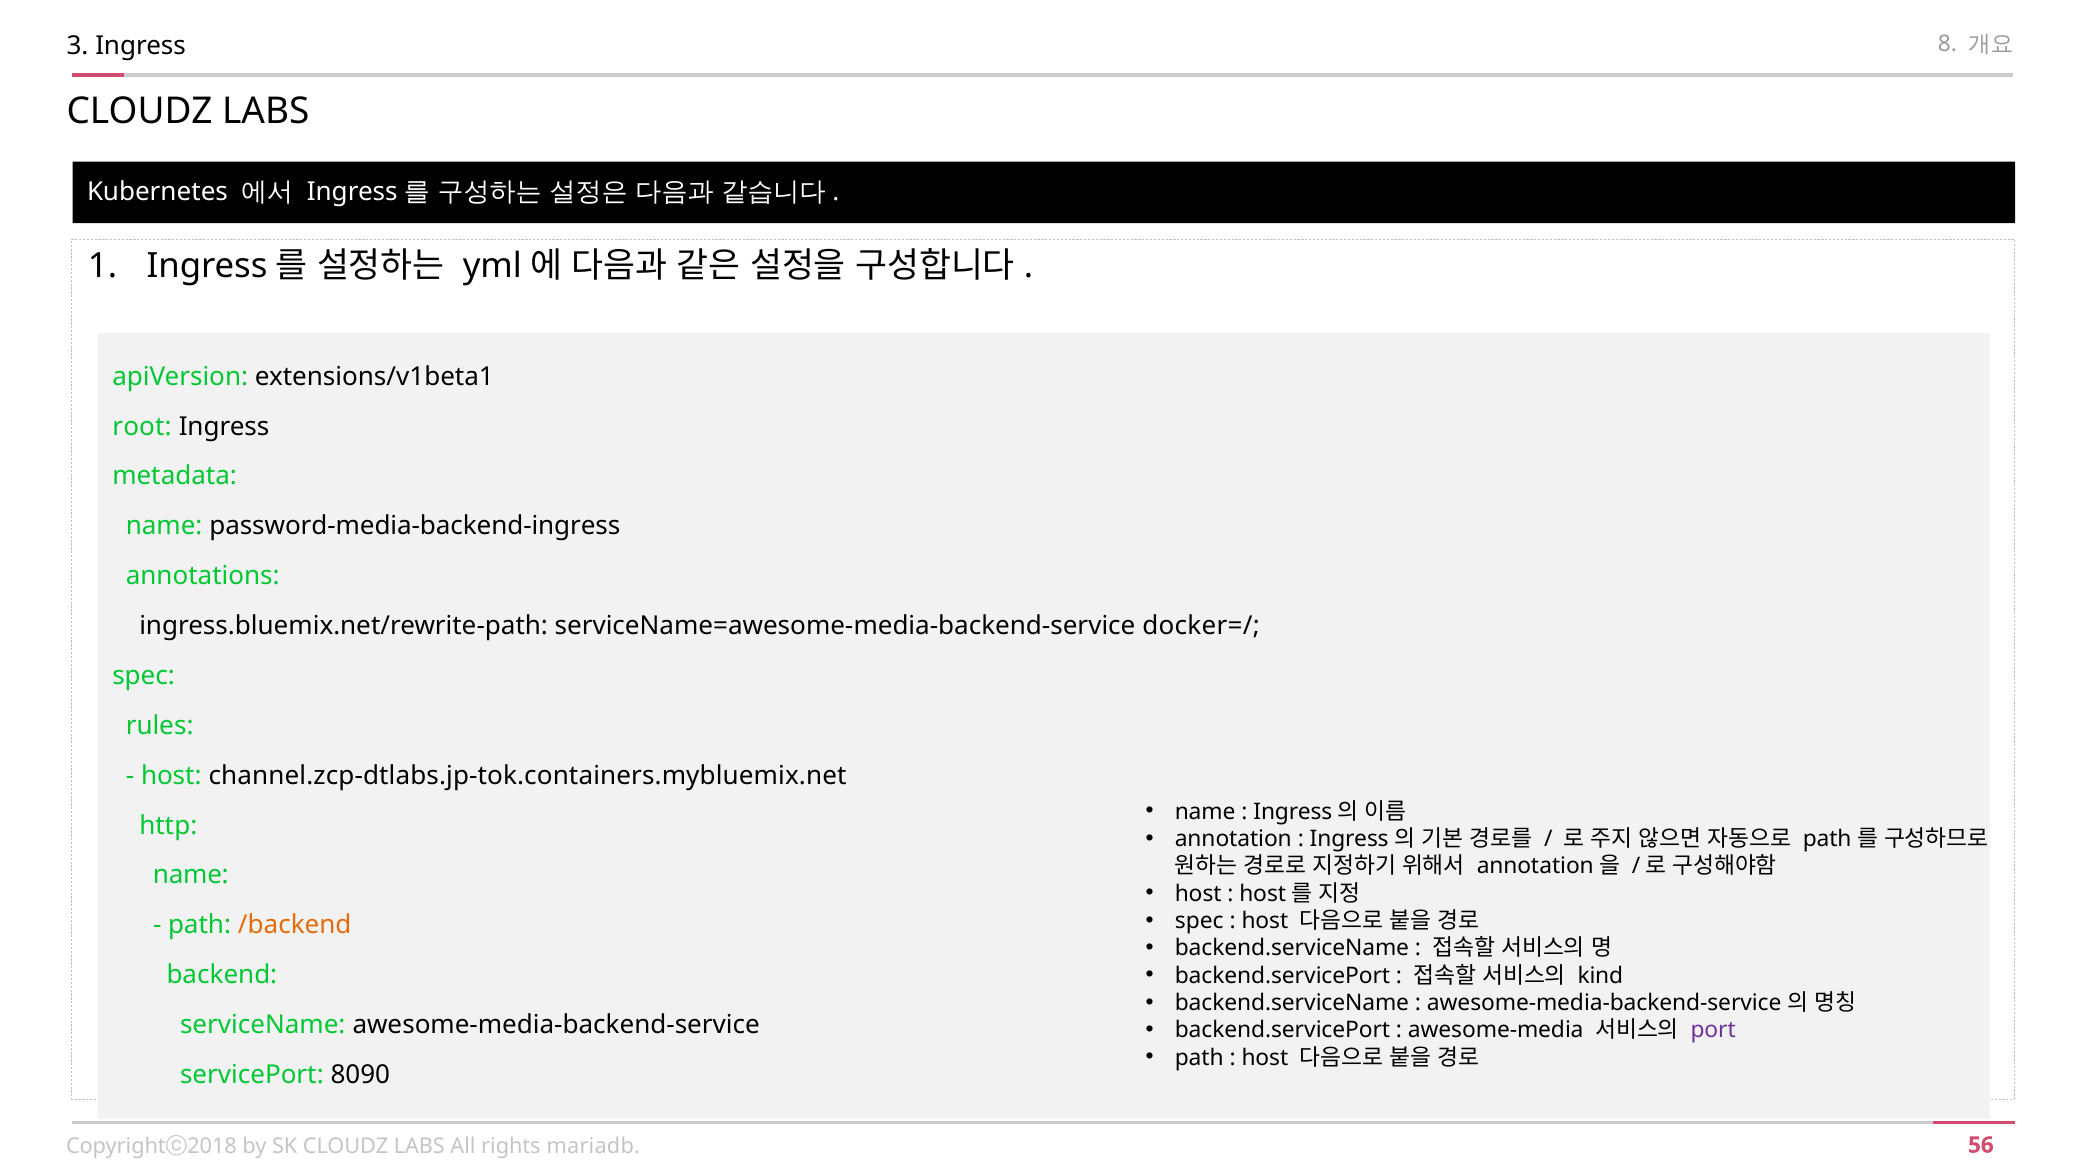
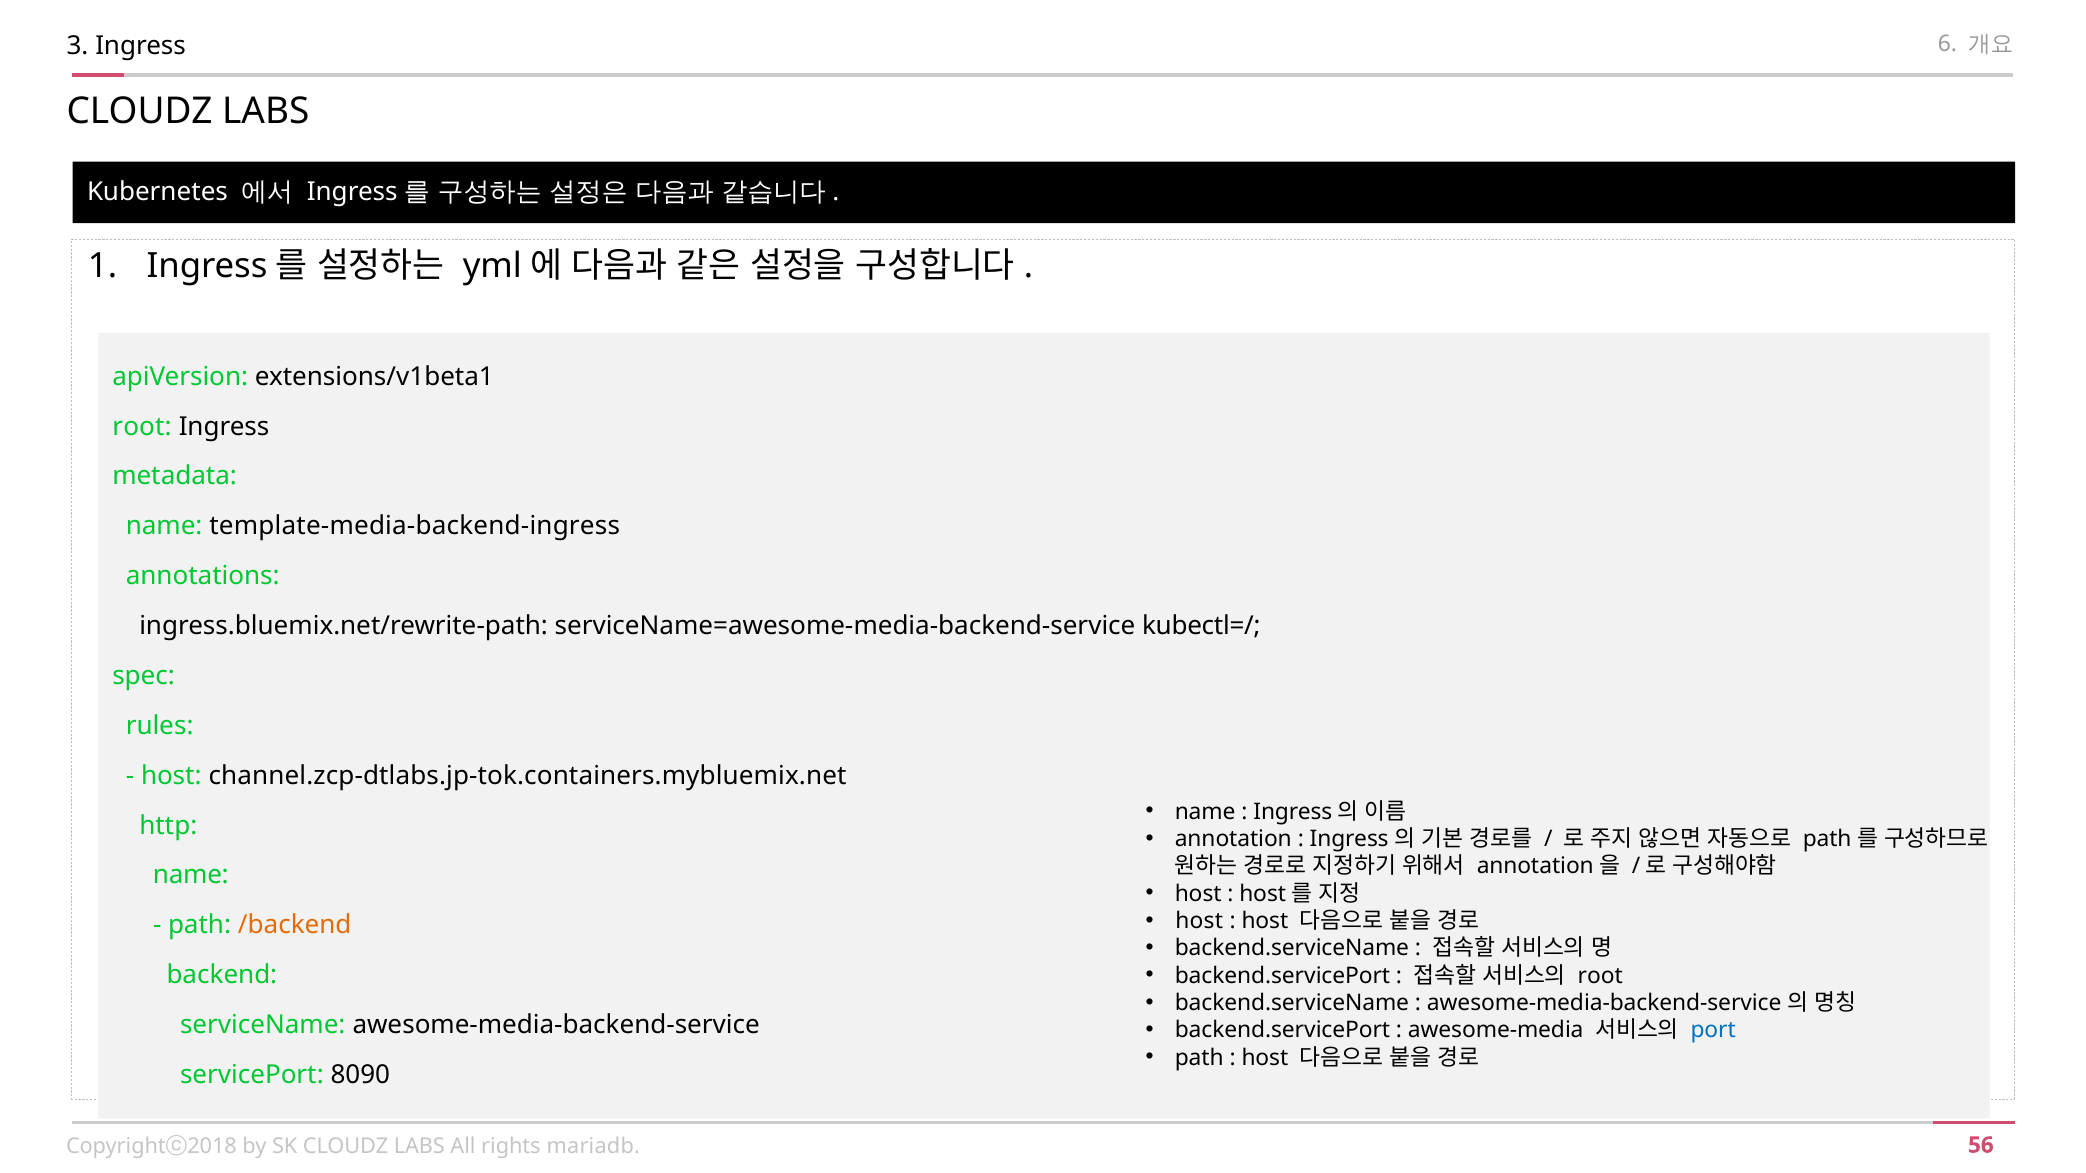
8: 8 -> 6 (1947, 44)
password-media-backend-ingress: password-media-backend-ingress -> template-media-backend-ingress (415, 526)
docker=/: docker=/ -> kubectl=/ (1201, 626)
spec: spec -> host (1199, 921)
kind: kind -> root (1600, 976)
port colour: purple -> blue (1713, 1031)
